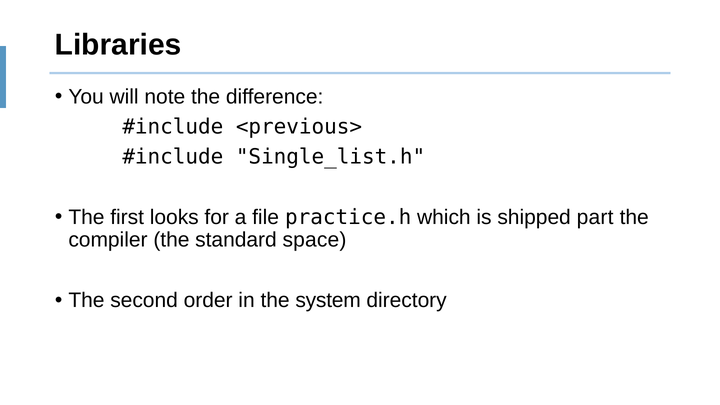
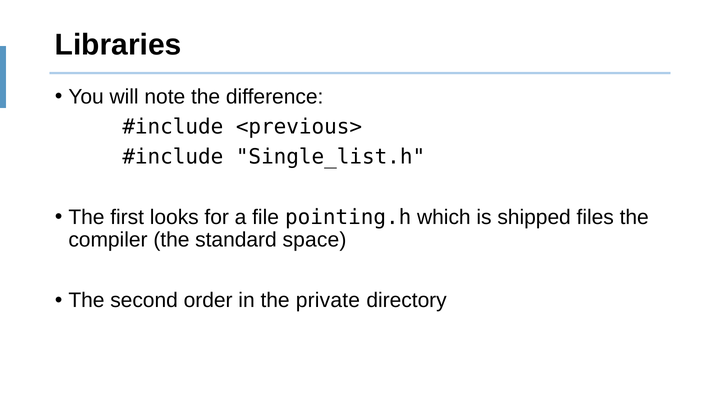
practice.h: practice.h -> pointing.h (348, 217)
part: part -> files (595, 217)
system: system -> private (328, 300)
